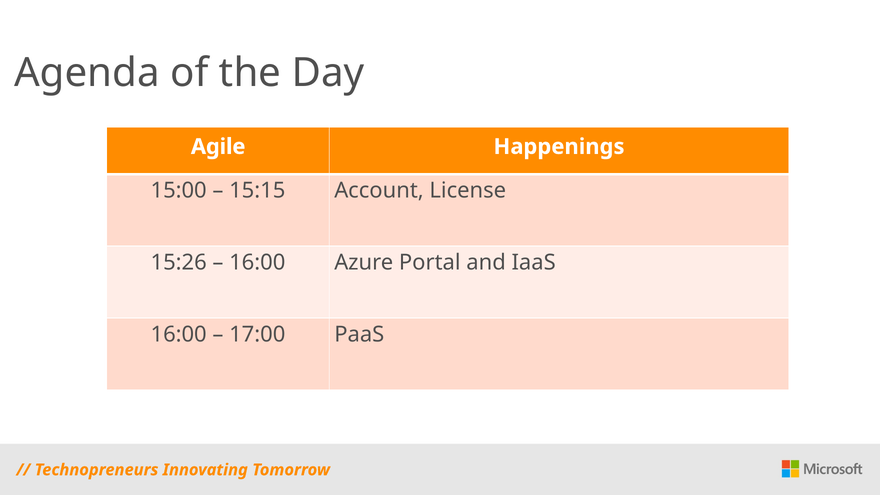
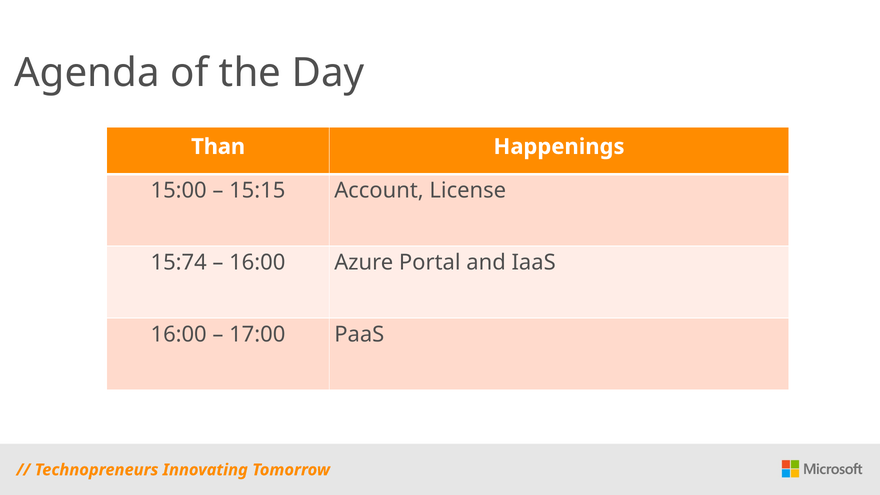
Agile: Agile -> Than (218, 147)
15:26: 15:26 -> 15:74 (179, 262)
